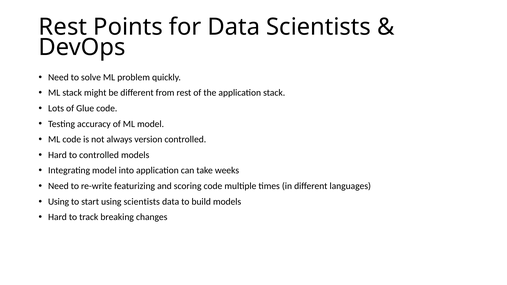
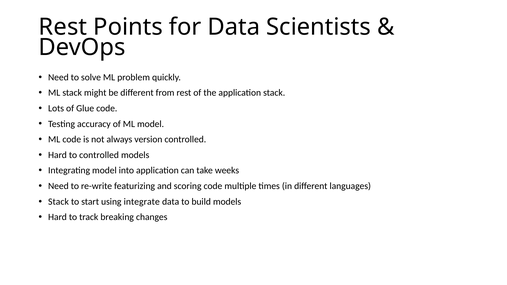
Using: Using -> Stack (58, 202)
using scientists: scientists -> integrate (142, 202)
